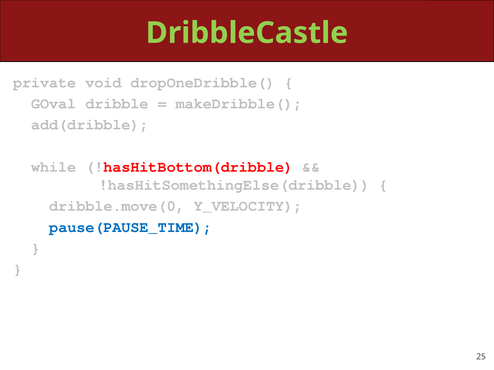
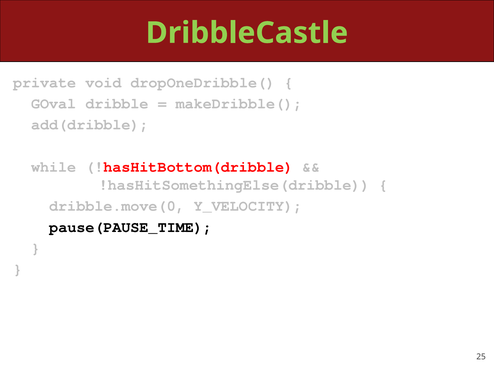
pause(PAUSE_TIME colour: blue -> black (131, 227)
